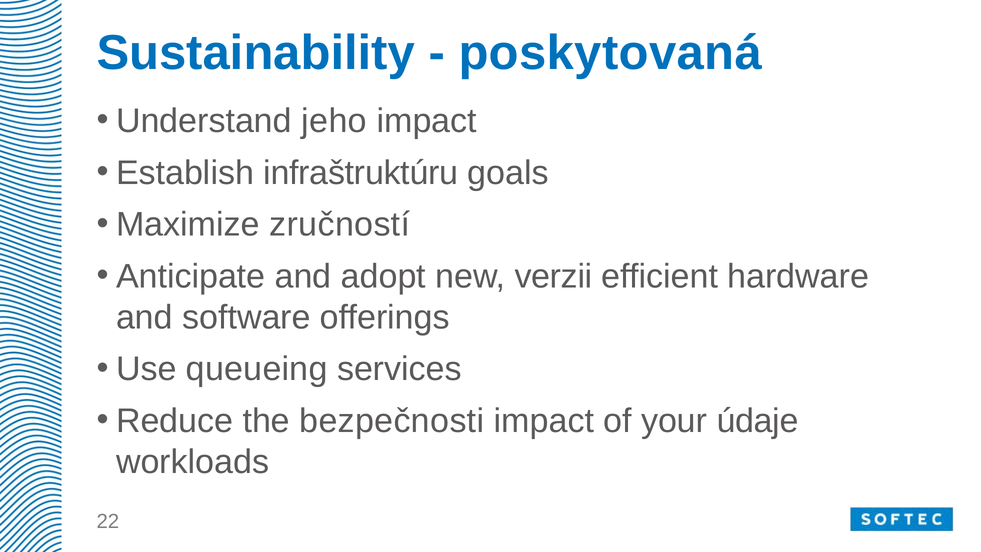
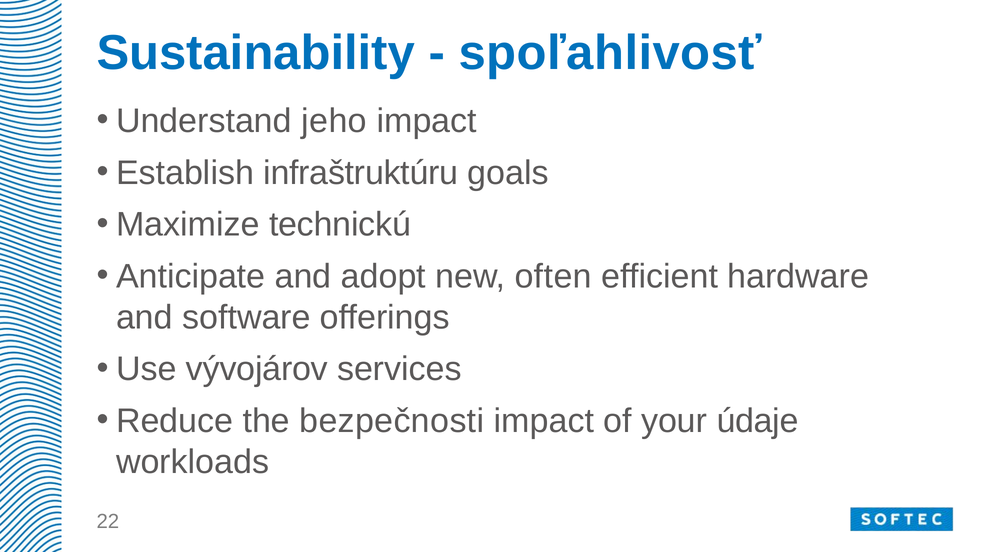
poskytovaná: poskytovaná -> spoľahlivosť (610, 53)
zručností: zručností -> technickú (340, 225)
verzii: verzii -> often (553, 276)
queueing: queueing -> vývojárov (257, 369)
